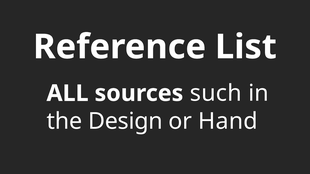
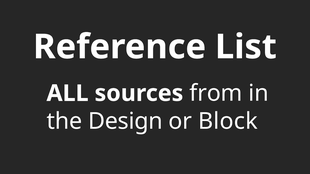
such: such -> from (216, 93)
Hand: Hand -> Block (228, 121)
